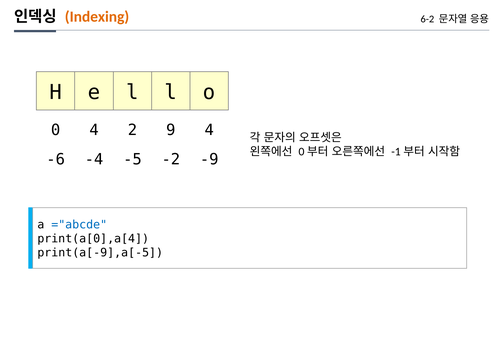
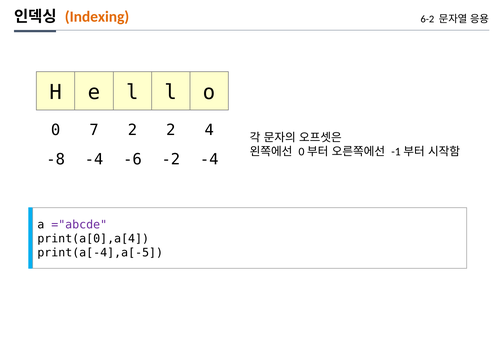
0 4: 4 -> 7 (94, 130)
2 9: 9 -> 2 (171, 130)
-6: -6 -> -8 (56, 160)
-5: -5 -> -6 (132, 160)
-2 -9: -9 -> -4 (209, 160)
="abcde colour: blue -> purple (79, 225)
print(a[-9],a[-5: print(a[-9],a[-5 -> print(a[-4],a[-5 (100, 253)
